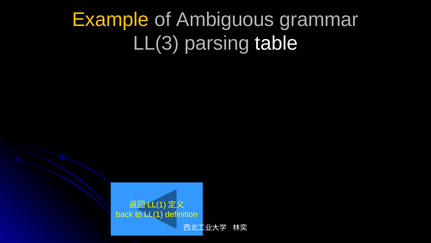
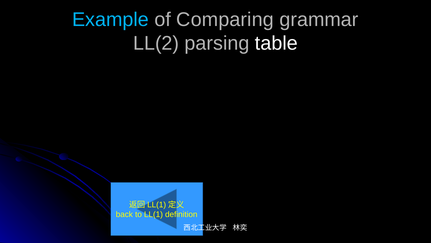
Example colour: yellow -> light blue (111, 19)
Ambiguous: Ambiguous -> Comparing (225, 19)
LL(3: LL(3 -> LL(2 (156, 43)
